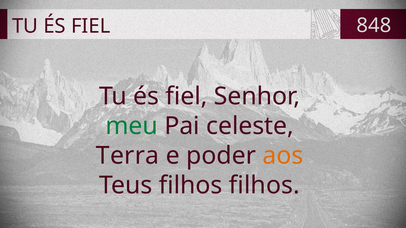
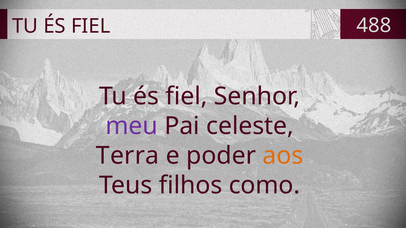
848: 848 -> 488 (374, 25)
meu colour: green -> purple (132, 126)
filhos filhos: filhos -> como (264, 186)
